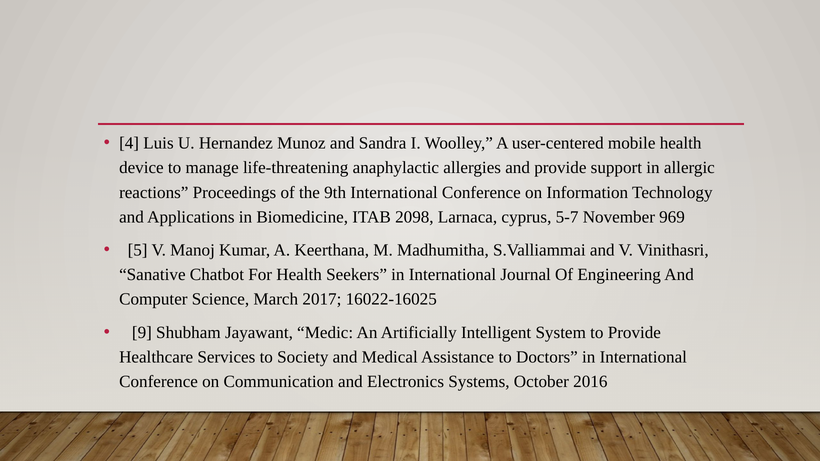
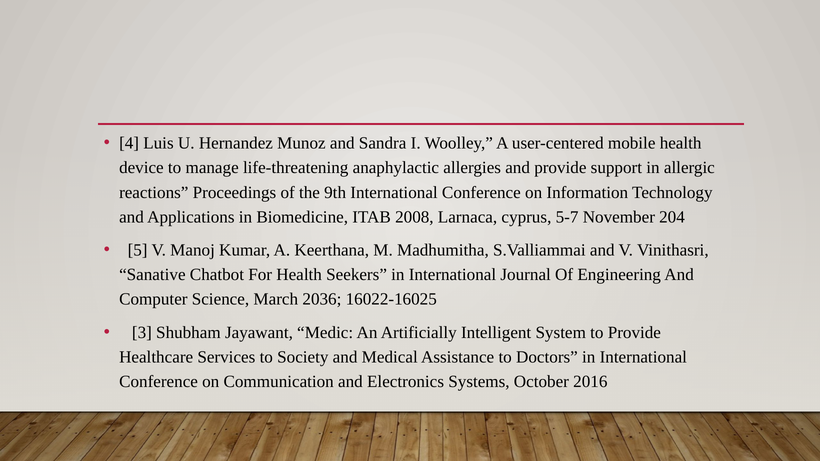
2098: 2098 -> 2008 (414, 217)
969: 969 -> 204 (672, 217)
2017: 2017 -> 2036 (322, 299)
9: 9 -> 3 (142, 333)
